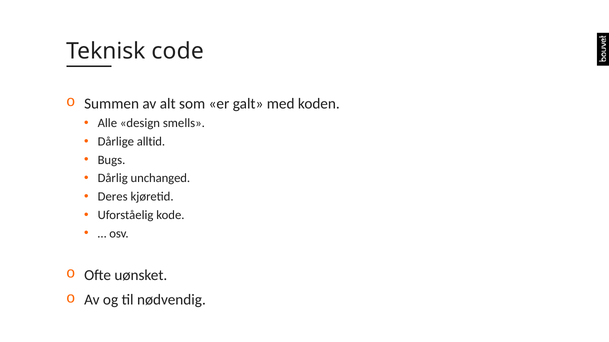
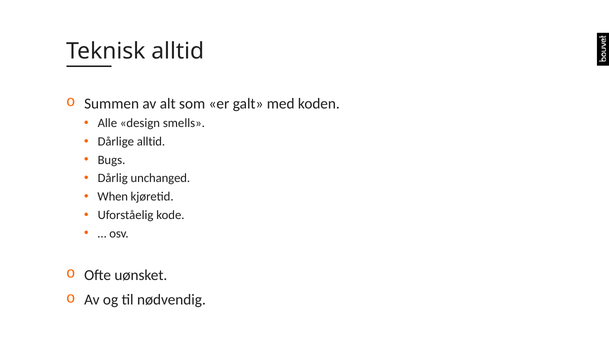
Teknisk code: code -> alltid (178, 52)
Deres: Deres -> When (113, 197)
